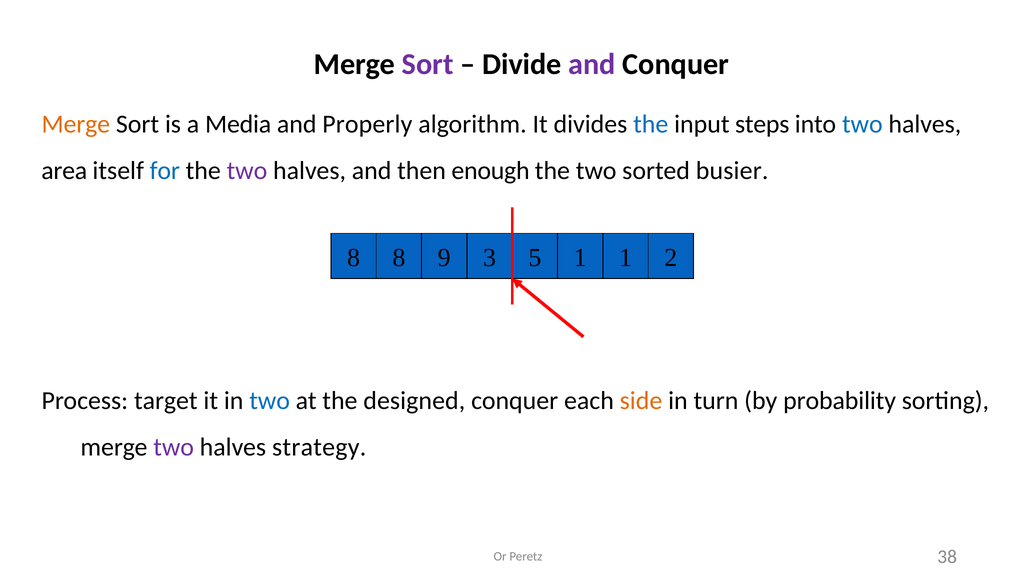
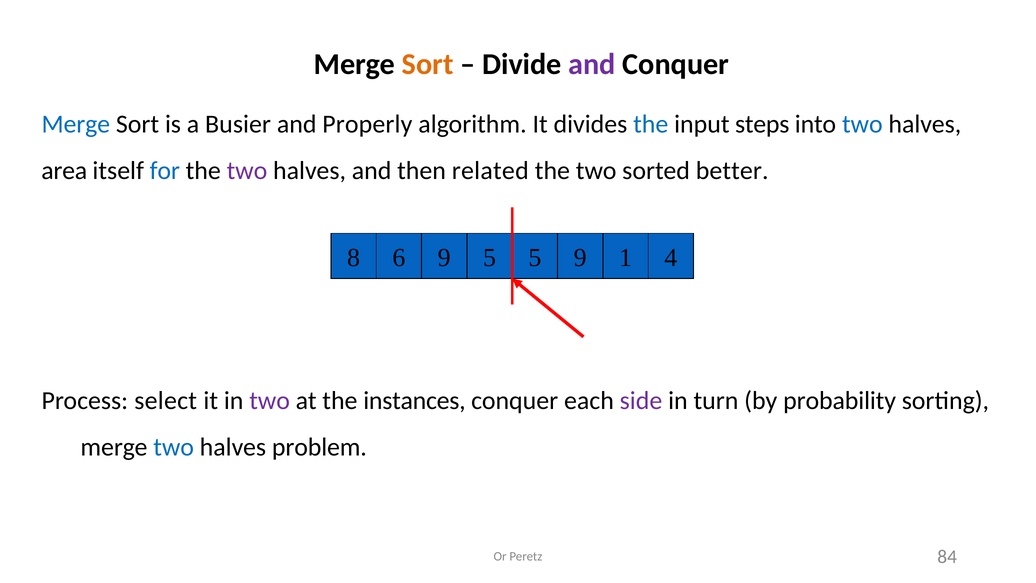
Sort colour: purple -> orange (428, 64)
Merge colour: orange -> blue (76, 124)
Media: Media -> Busier (238, 124)
enough: enough -> related (490, 171)
busier: busier -> better (732, 171)
8 8: 8 -> 6 (399, 258)
9 3: 3 -> 5 (490, 258)
5 1: 1 -> 9 (580, 258)
2: 2 -> 4 (671, 258)
target: target -> select (166, 400)
two colour: blue -> purple (270, 400)
designed: designed -> instances (414, 400)
side colour: orange -> purple (641, 400)
two colour: purple -> blue (174, 447)
strategy: strategy -> problem (319, 447)
38: 38 -> 84 (947, 557)
